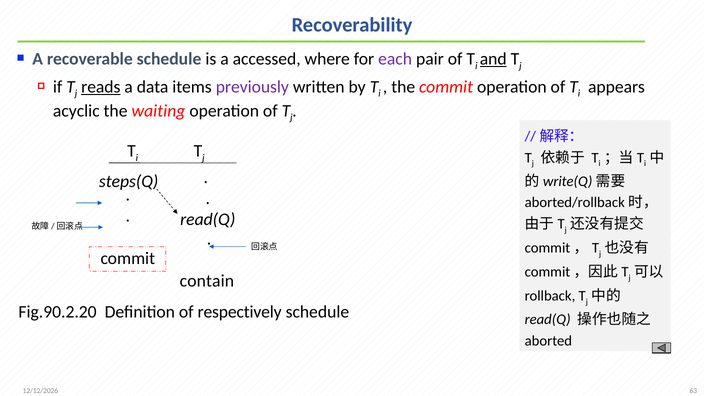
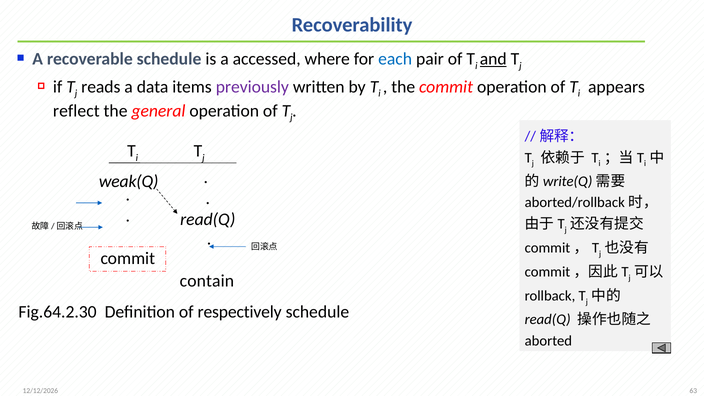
each colour: purple -> blue (395, 59)
reads underline: present -> none (101, 87)
acyclic: acyclic -> reflect (76, 111)
waiting: waiting -> general (158, 111)
steps(Q: steps(Q -> weak(Q (129, 182)
Fig.90.2.20: Fig.90.2.20 -> Fig.64.2.30 (58, 312)
